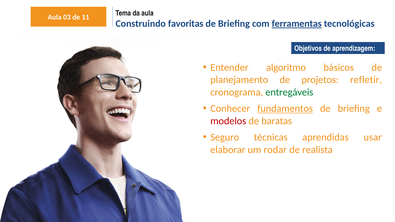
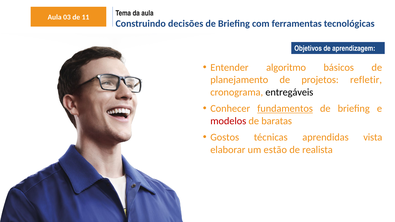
favoritas: favoritas -> decisões (186, 24)
ferramentas underline: present -> none (297, 24)
entregáveis colour: green -> black (289, 92)
Seguro: Seguro -> Gostos (225, 137)
usar: usar -> vista (373, 137)
rodar: rodar -> estão (275, 150)
